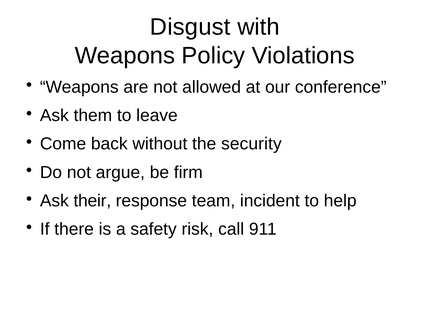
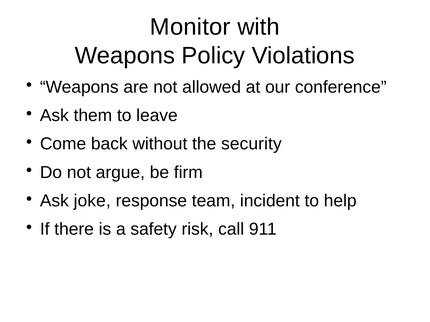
Disgust: Disgust -> Monitor (190, 27)
their: their -> joke (92, 201)
